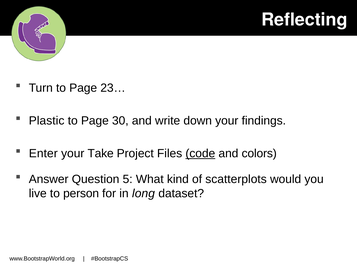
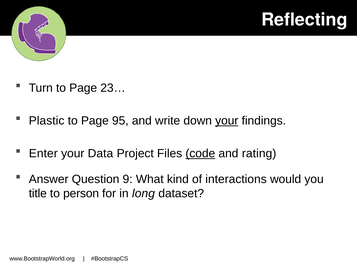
30: 30 -> 95 (120, 121)
your underline: none -> present (227, 121)
Take: Take -> Data (100, 153)
colors: colors -> rating (259, 153)
5: 5 -> 9 (128, 179)
scatterplots: scatterplots -> interactions (236, 179)
live: live -> title (38, 193)
